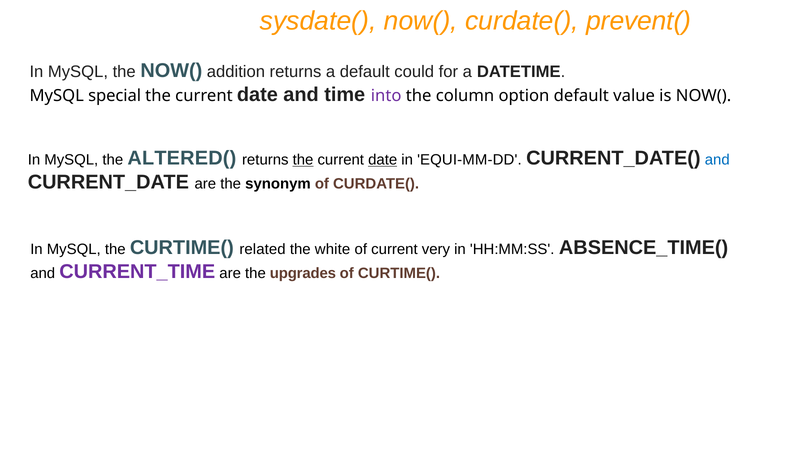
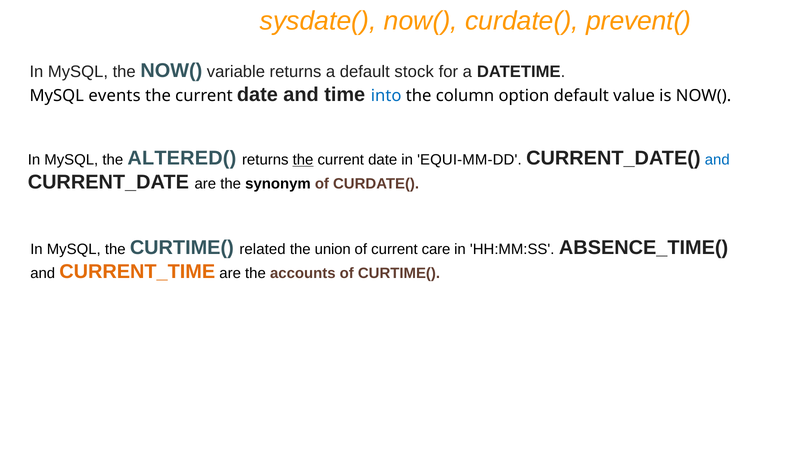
addition: addition -> variable (236, 72)
could: could -> stock (414, 72)
special: special -> events (114, 96)
into colour: purple -> blue (386, 96)
date underline: present -> none (383, 160)
white: white -> union (333, 249)
very: very -> care (436, 249)
CURRENT_TIME colour: purple -> orange (137, 271)
upgrades: upgrades -> accounts (303, 273)
